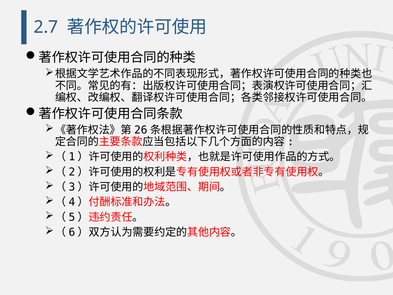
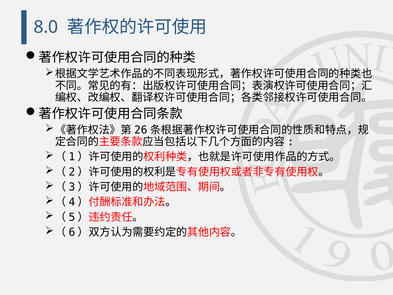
2.7: 2.7 -> 8.0 (46, 27)
